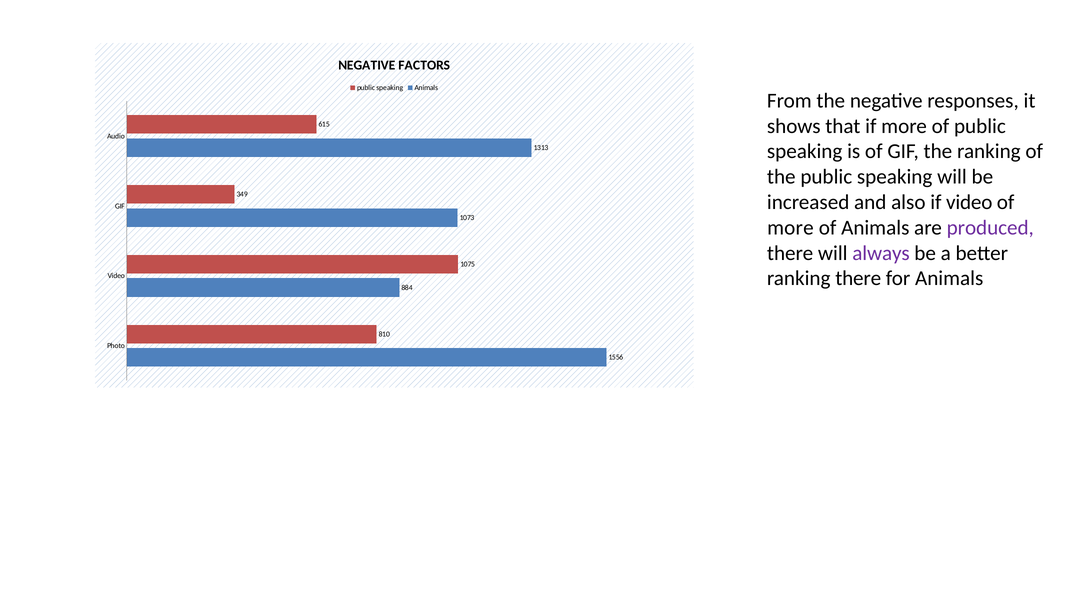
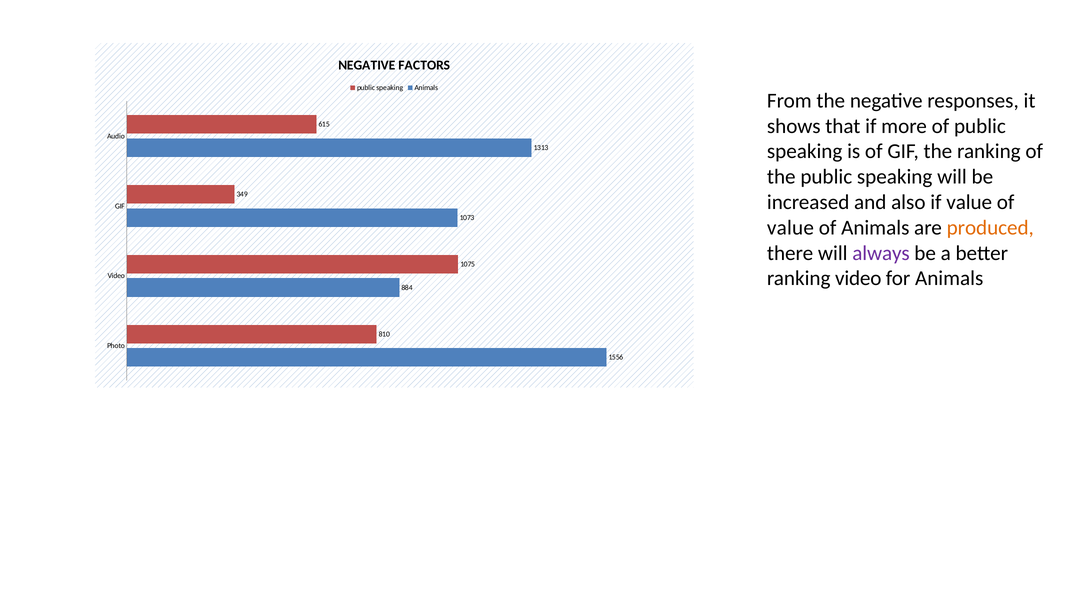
if video: video -> value (969, 202)
more: more -> value (790, 228)
produced colour: purple -> orange (990, 228)
ranking there: there -> video (858, 279)
